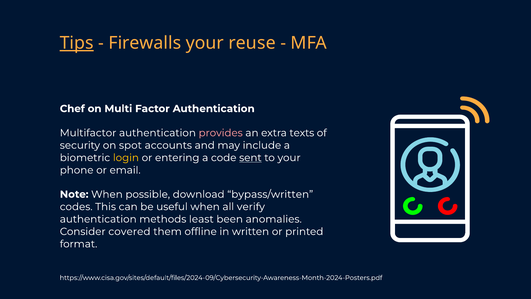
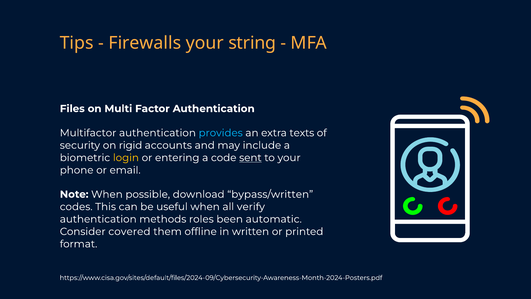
Tips underline: present -> none (77, 43)
reuse: reuse -> string (252, 43)
Chef: Chef -> Files (72, 109)
provides colour: pink -> light blue (221, 133)
spot: spot -> rigid (131, 145)
least: least -> roles (201, 219)
anomalies: anomalies -> automatic (274, 219)
